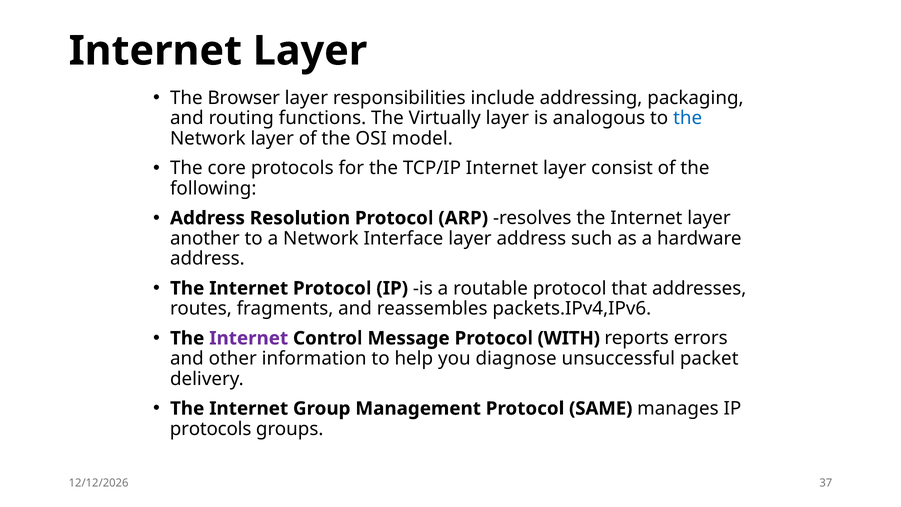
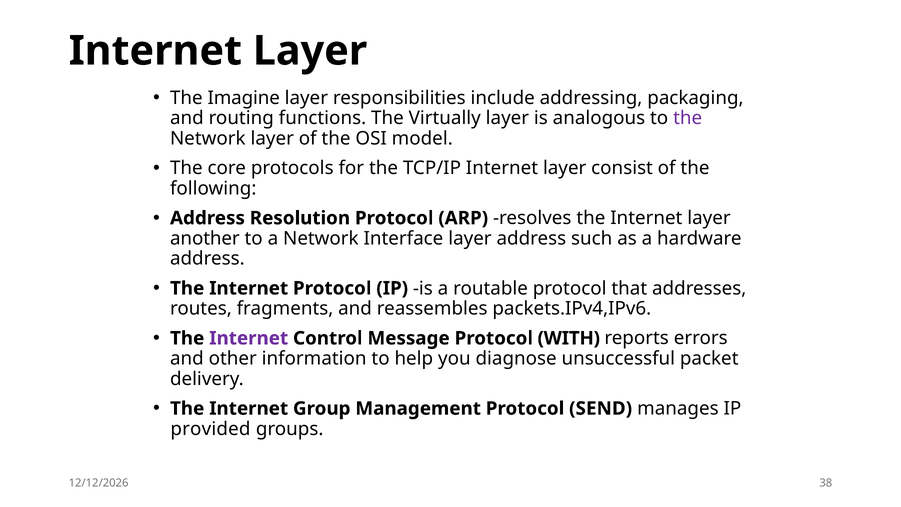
Browser: Browser -> Imagine (244, 98)
the colour: blue -> purple (688, 118)
SAME: SAME -> SEND (601, 408)
protocols: protocols -> provided (210, 429)
37: 37 -> 38 (826, 483)
